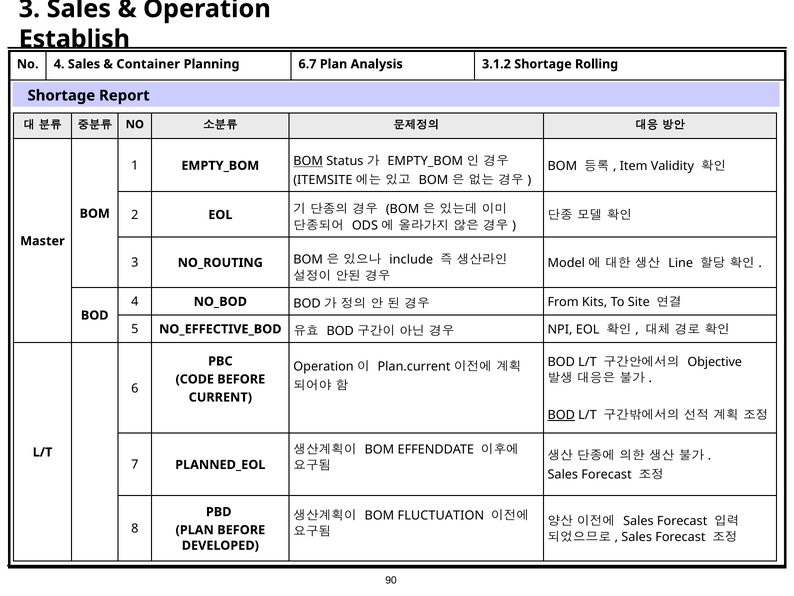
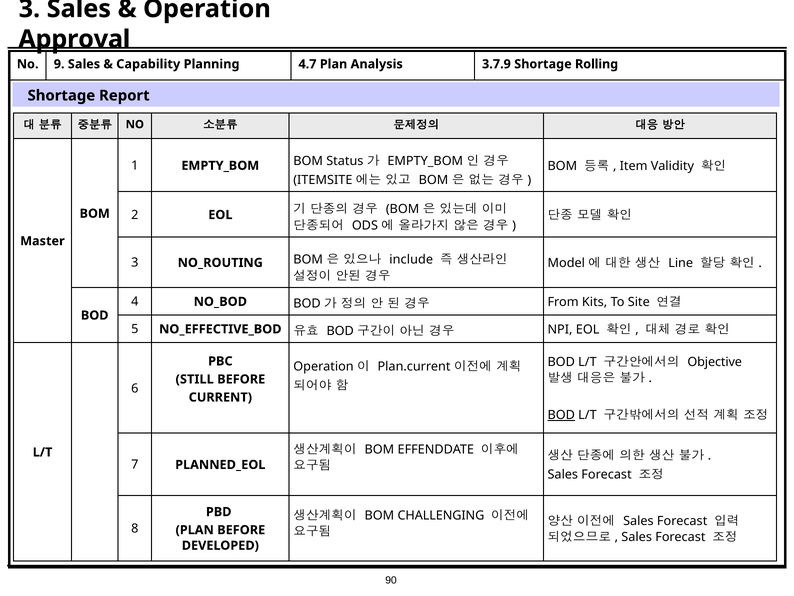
Establish: Establish -> Approval (74, 39)
No 4: 4 -> 9 (59, 64)
Container: Container -> Capability (148, 64)
6.7: 6.7 -> 4.7 (307, 64)
3.1.2: 3.1.2 -> 3.7.9 (496, 64)
BOM underline: present -> none (308, 161)
CODE: CODE -> STILL (195, 379)
FLUCTUATION: FLUCTUATION -> CHALLENGING (441, 515)
